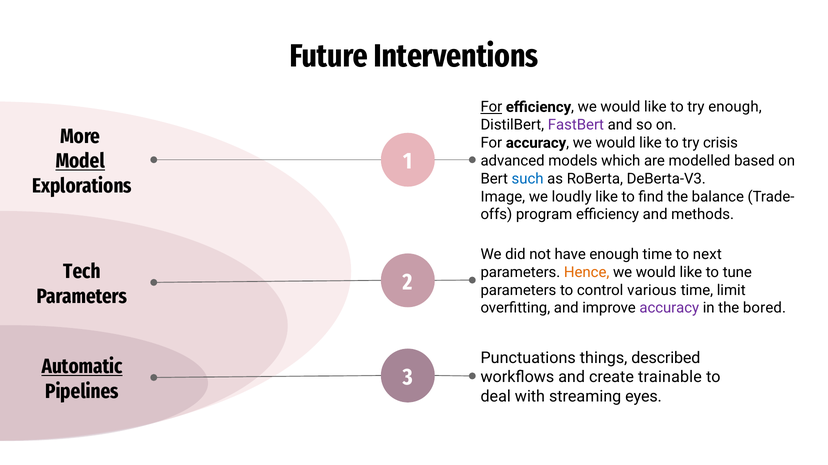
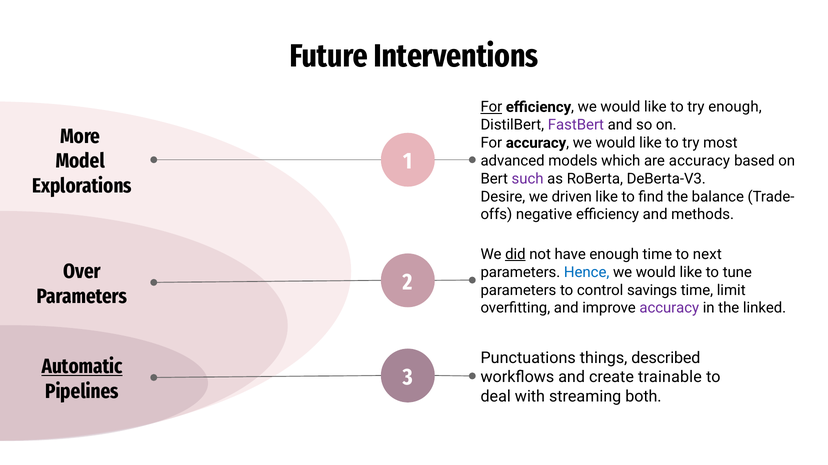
crisis: crisis -> most (720, 143)
Model underline: present -> none (80, 161)
are modelled: modelled -> accuracy (699, 161)
such colour: blue -> purple (528, 179)
Image: Image -> Desire (503, 197)
loudly: loudly -> driven (572, 197)
program: program -> negative (544, 215)
did underline: none -> present (515, 255)
Tech: Tech -> Over (82, 272)
Hence colour: orange -> blue (587, 273)
various: various -> savings (652, 291)
bored: bored -> linked (765, 309)
eyes: eyes -> both (643, 397)
